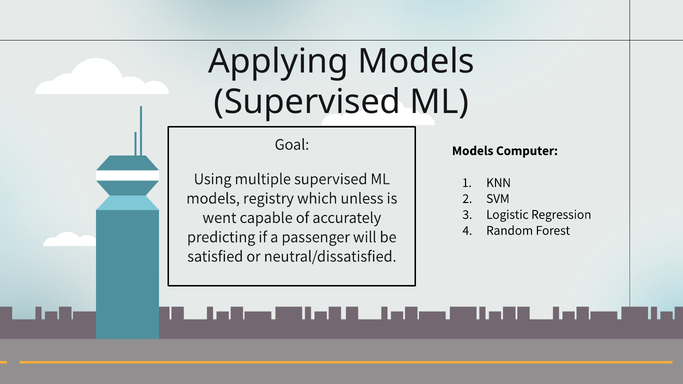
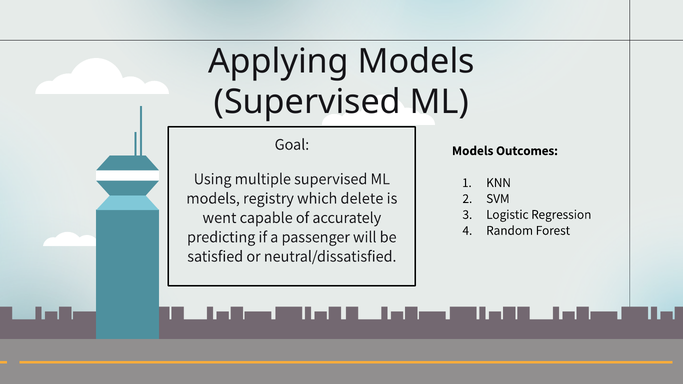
Computer: Computer -> Outcomes (527, 151)
unless: unless -> delete (362, 198)
